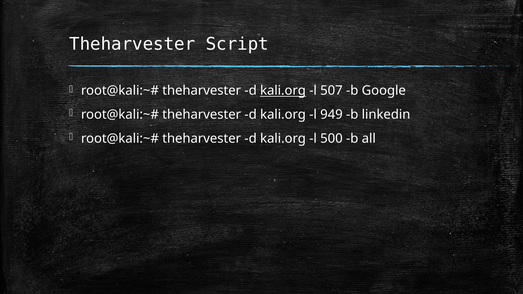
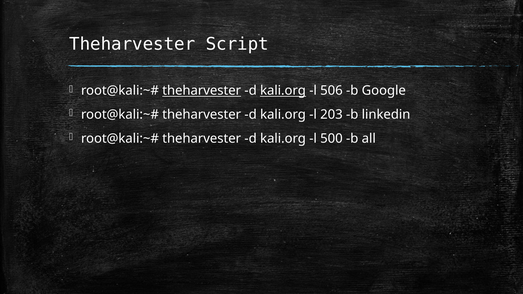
theharvester underline: none -> present (202, 91)
507: 507 -> 506 (331, 91)
949: 949 -> 203 (331, 115)
